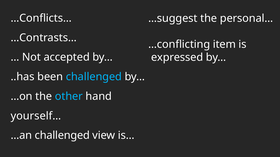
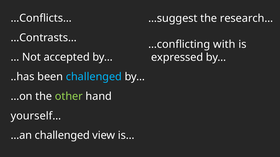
personal…: personal… -> research… (247, 18)
item: item -> with (224, 44)
other colour: light blue -> light green (69, 97)
